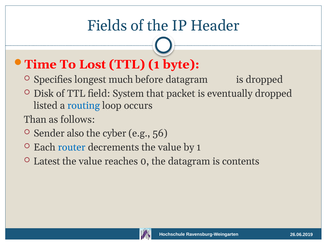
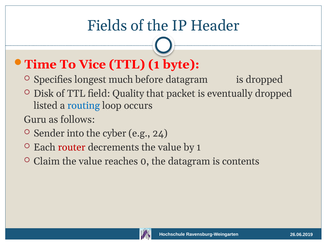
Lost: Lost -> Vice (92, 64)
System: System -> Quality (128, 94)
Than: Than -> Guru (35, 120)
also: also -> into (75, 134)
56: 56 -> 24 (160, 134)
router colour: blue -> red (72, 148)
Latest: Latest -> Claim (47, 162)
